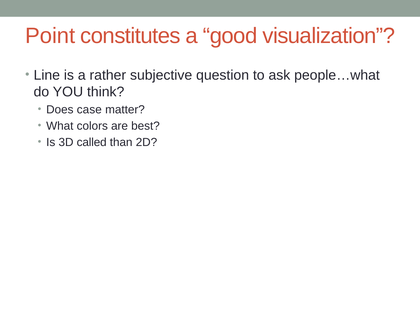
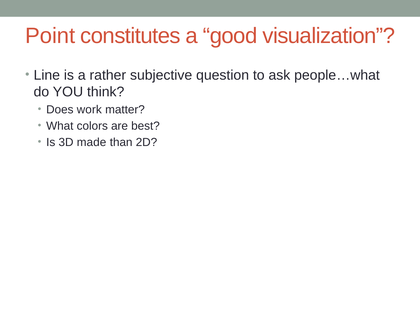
case: case -> work (89, 109)
called: called -> made (92, 142)
